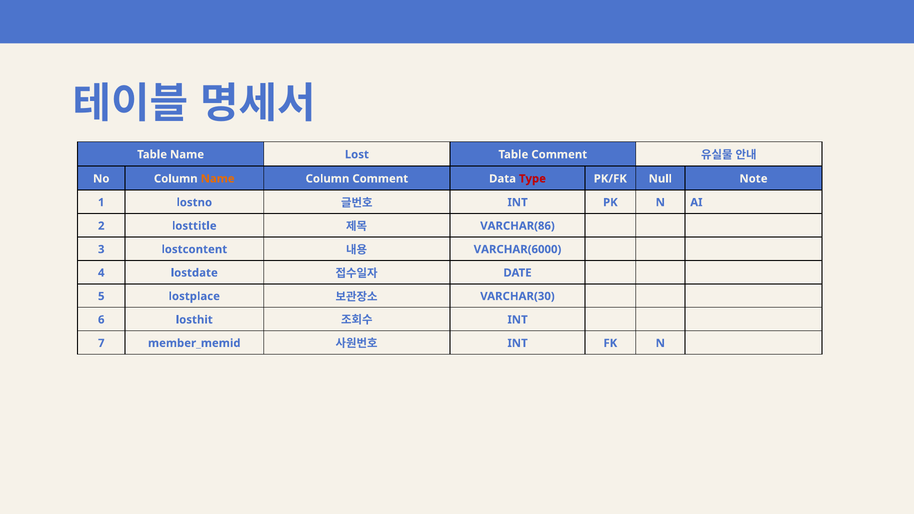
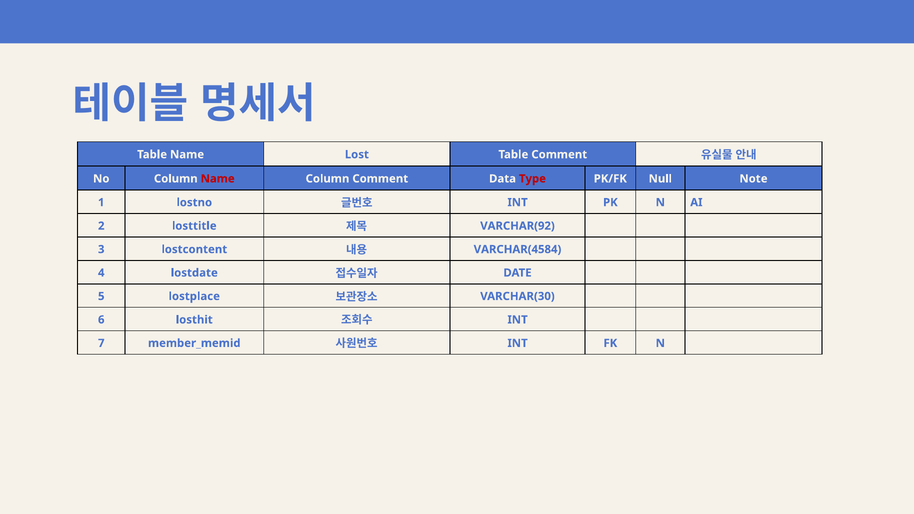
Name colour: orange -> red (218, 179)
VARCHAR(86: VARCHAR(86 -> VARCHAR(92 (517, 226)
VARCHAR(6000: VARCHAR(6000 -> VARCHAR(4584 (518, 249)
